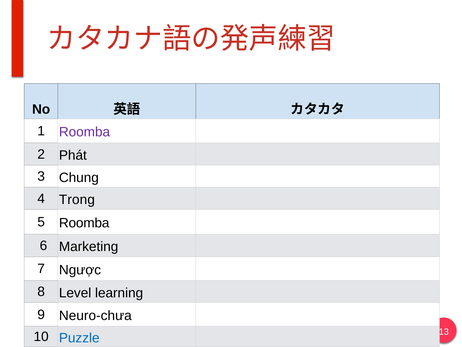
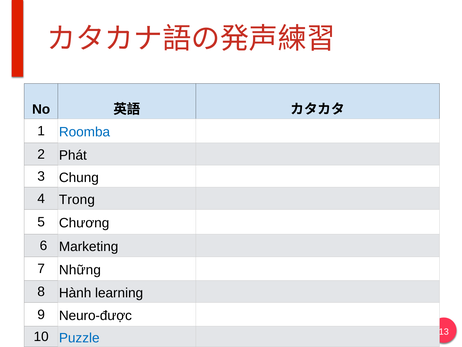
Roomba colour: purple -> blue (85, 132)
5 Roomba: Roomba -> Chương (84, 223)
Ngược: Ngược -> Những (80, 270)
Level: Level -> Hành (75, 292)
Neuro-chưa: Neuro-chưa -> Neuro-được (95, 315)
